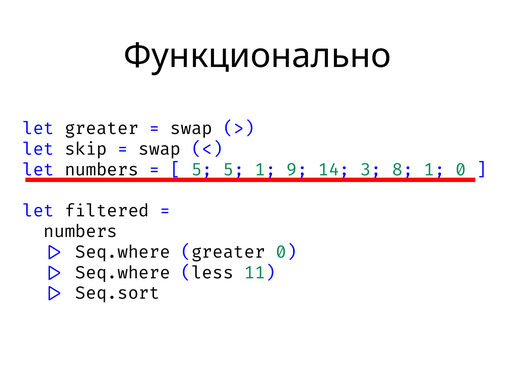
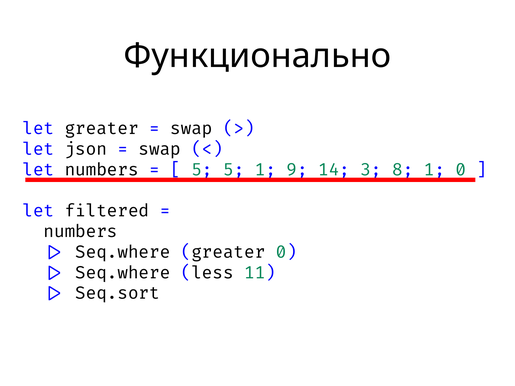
skip: skip -> json (86, 149)
